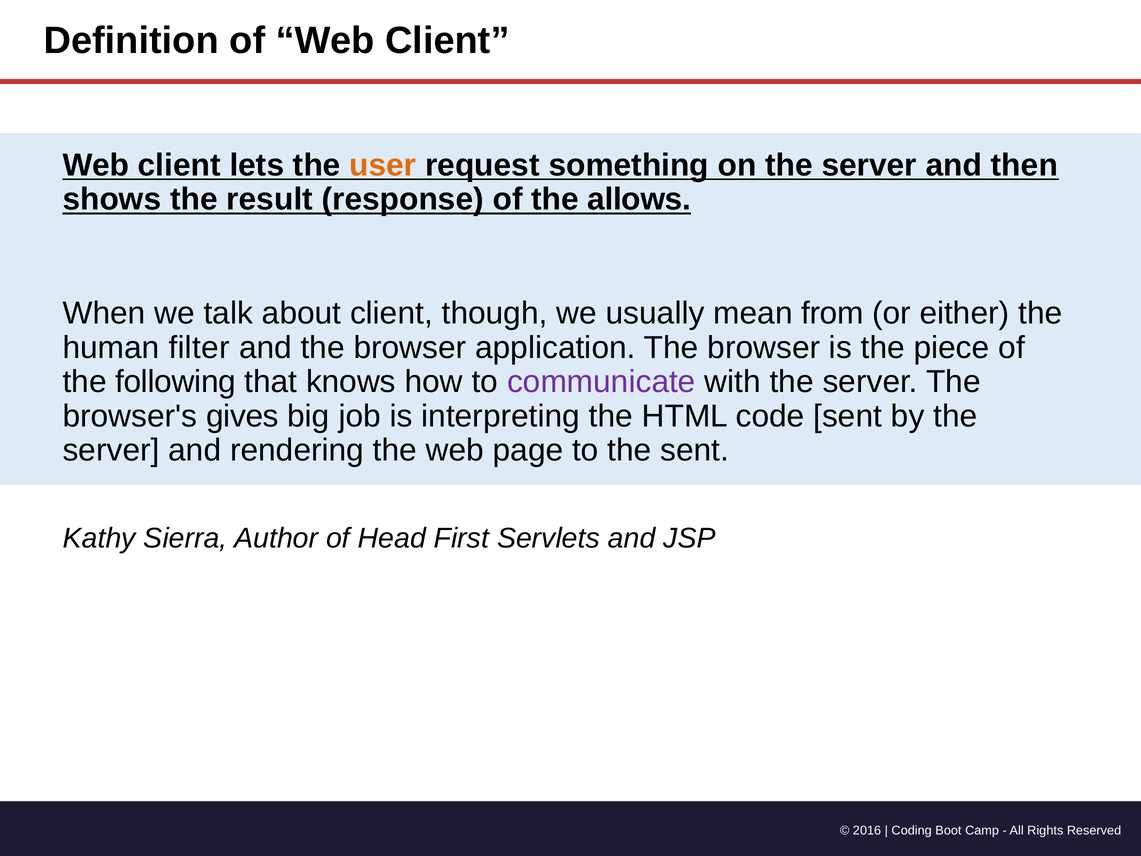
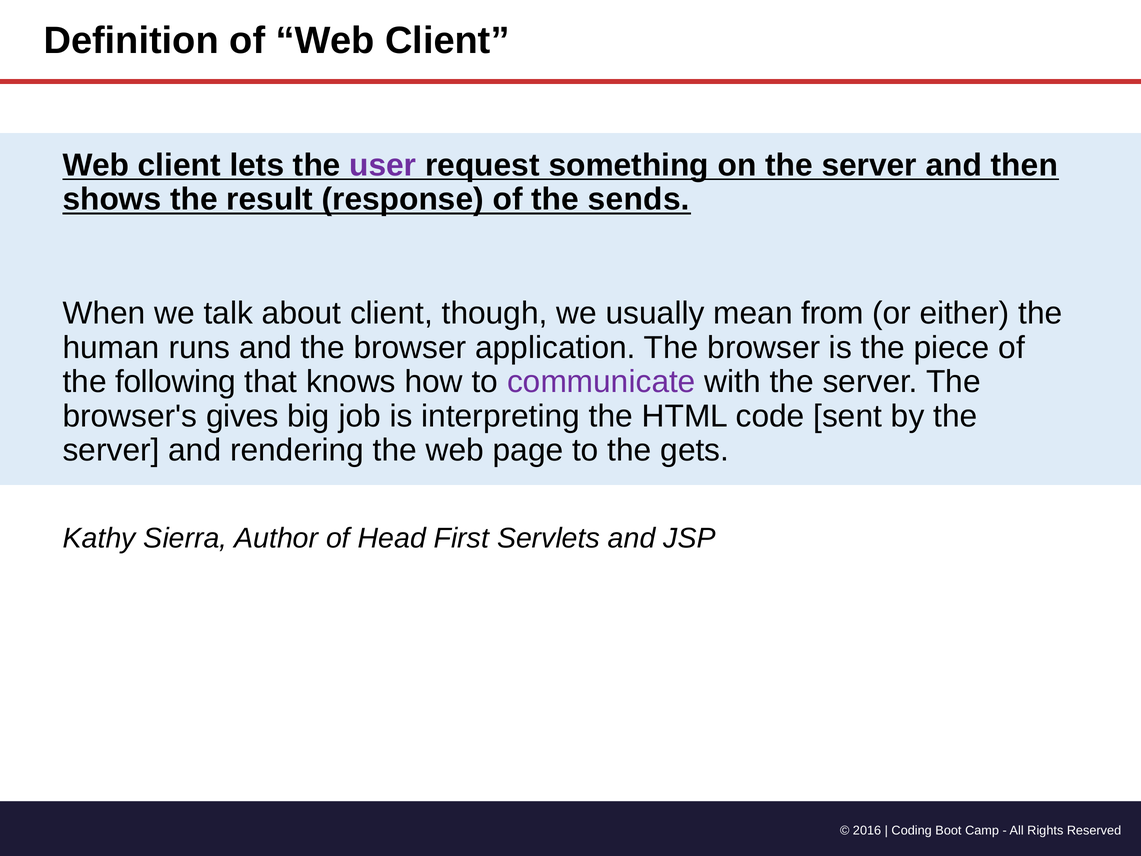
user colour: orange -> purple (383, 165)
allows: allows -> sends (639, 199)
filter: filter -> runs (199, 348)
the sent: sent -> gets (695, 450)
